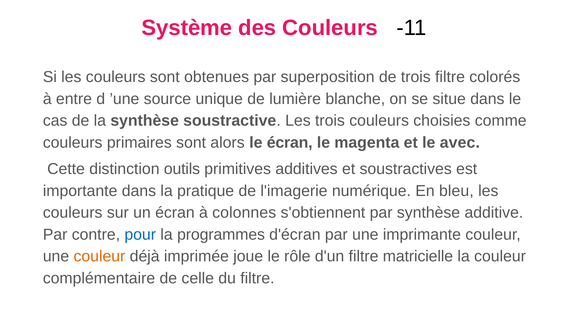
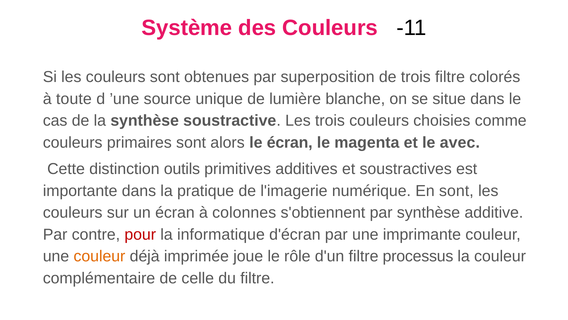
entre: entre -> toute (74, 99)
En bleu: bleu -> sont (456, 191)
pour colour: blue -> red (140, 234)
programmes: programmes -> informatique (221, 234)
matricielle: matricielle -> processus (418, 256)
